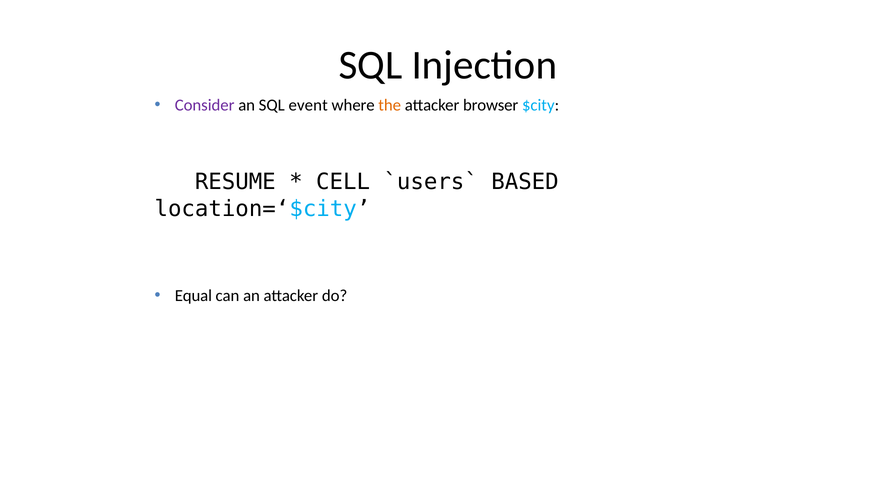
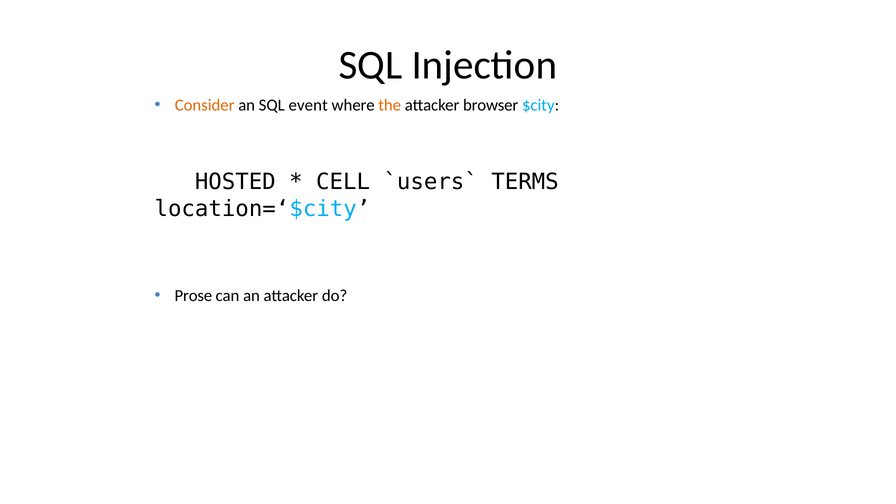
Consider colour: purple -> orange (205, 105)
RESUME: RESUME -> HOSTED (235, 182)
BASED: BASED -> TERMS (525, 182)
Equal: Equal -> Prose (193, 296)
